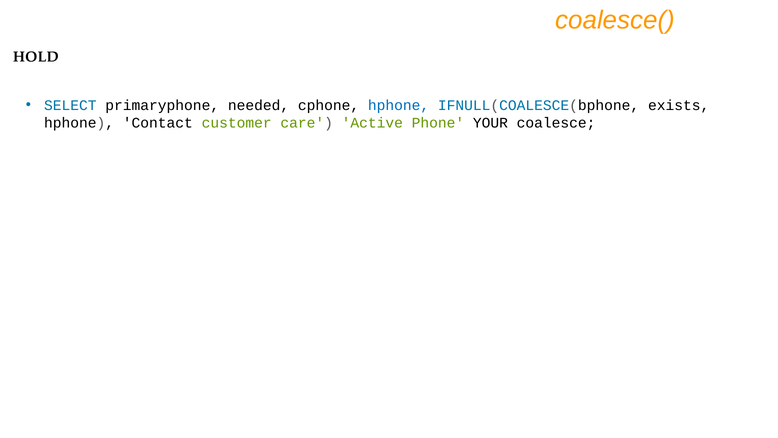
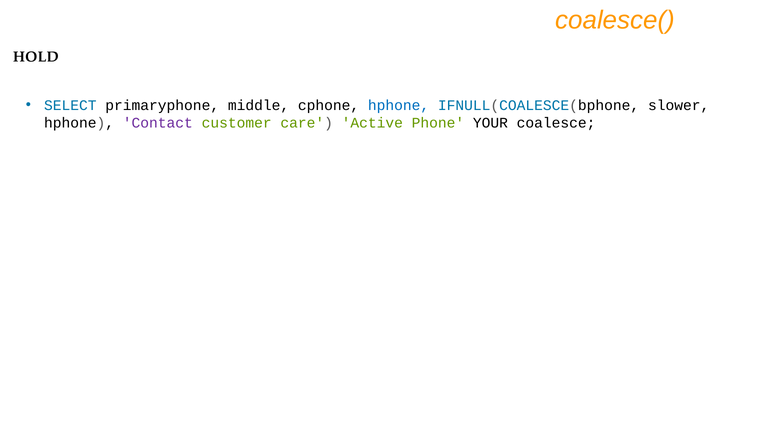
needed: needed -> middle (259, 105)
exists: exists -> slower (679, 105)
Contact colour: black -> purple (158, 123)
